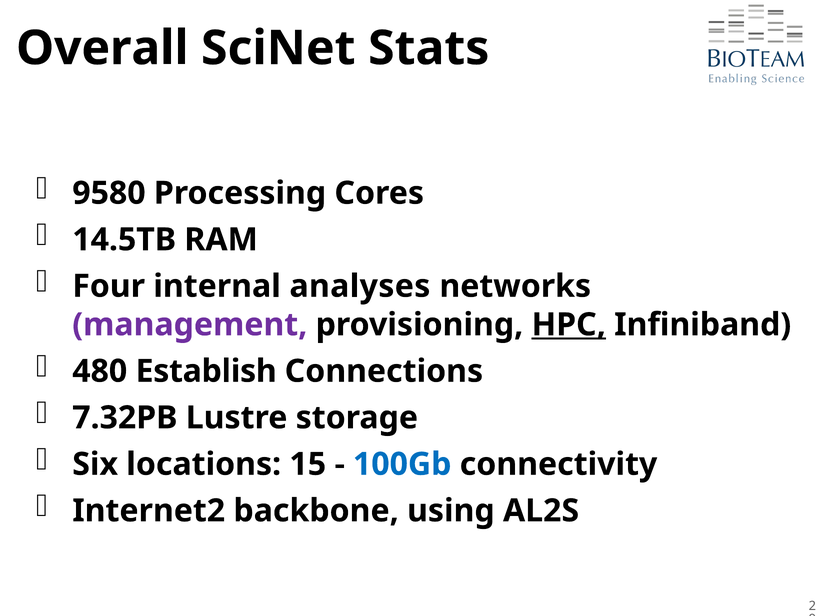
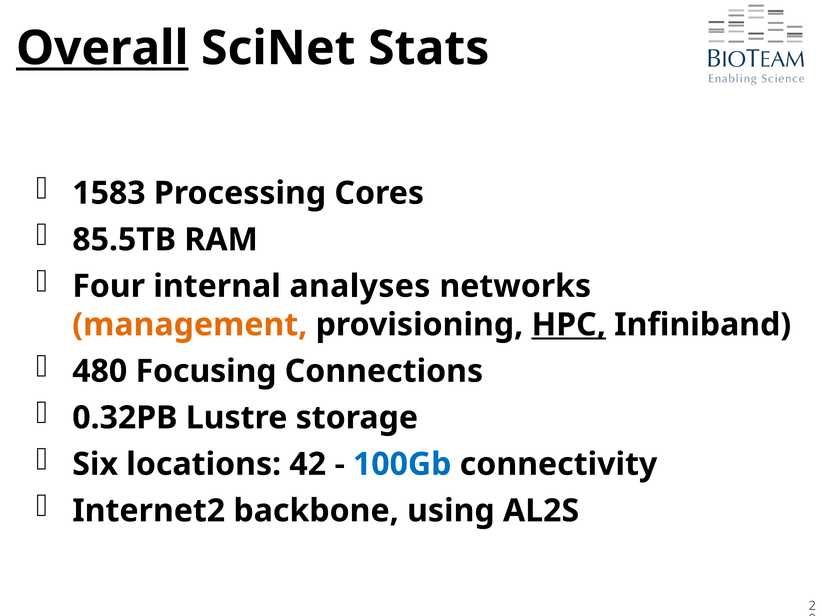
Overall underline: none -> present (102, 48)
9580: 9580 -> 1583 (109, 193)
14.5TB: 14.5TB -> 85.5TB (124, 240)
management colour: purple -> orange (190, 325)
Establish: Establish -> Focusing (206, 372)
7.32PB: 7.32PB -> 0.32PB (125, 418)
15: 15 -> 42 (308, 465)
